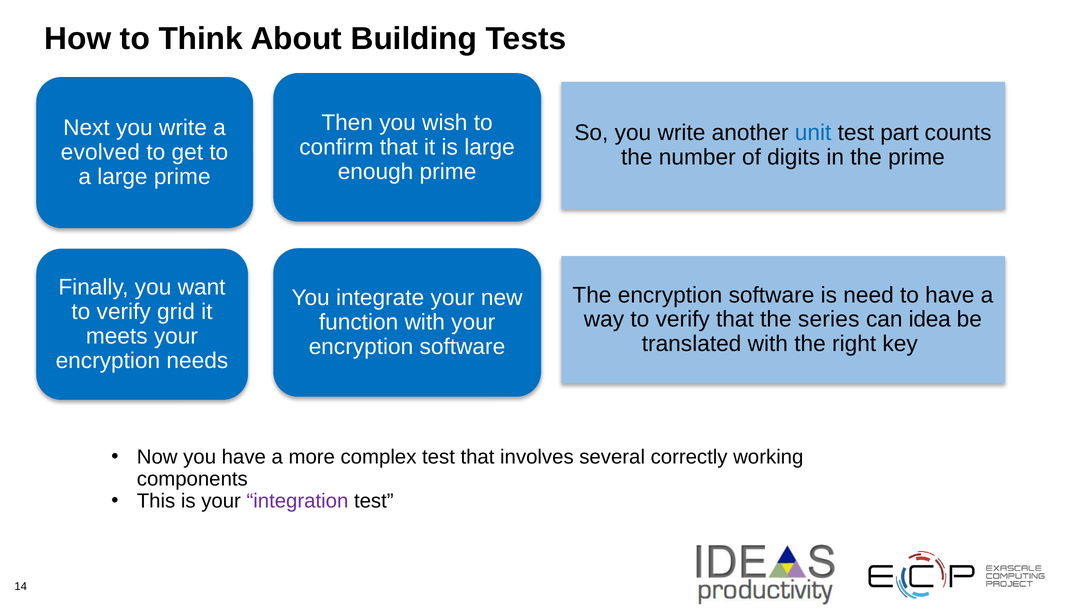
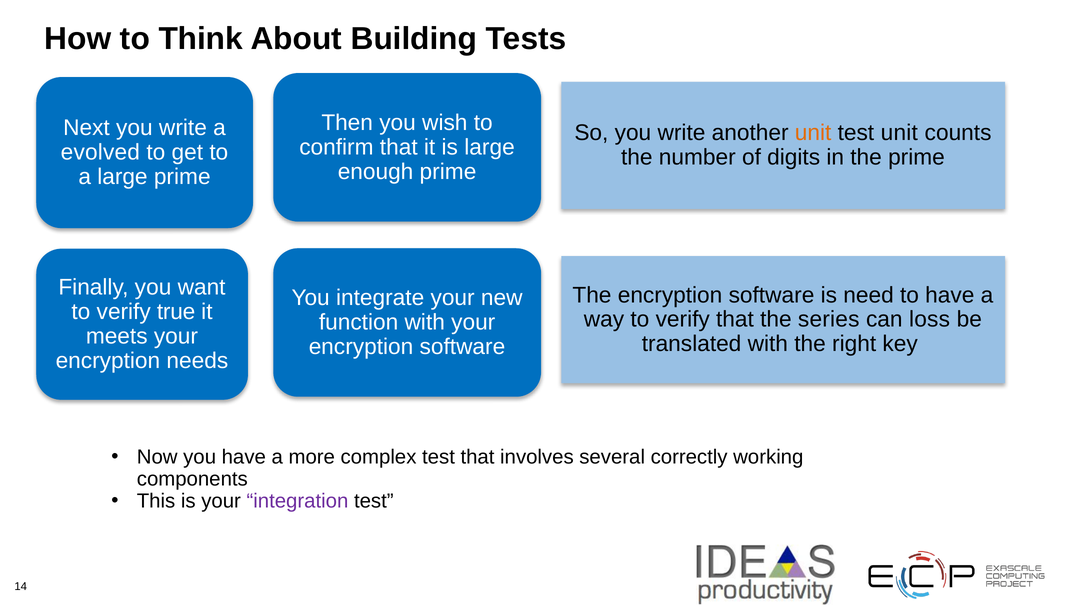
unit colour: blue -> orange (813, 133)
test part: part -> unit (899, 133)
grid: grid -> true (176, 312)
idea: idea -> loss (930, 320)
